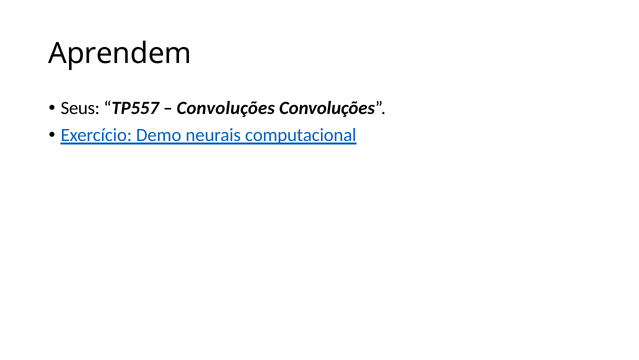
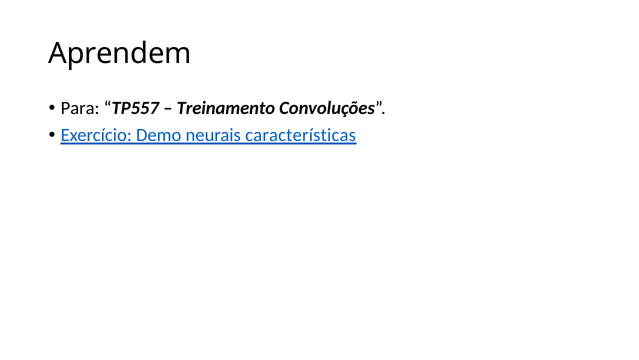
Seus: Seus -> Para (80, 108)
Convoluções: Convoluções -> Treinamento (226, 108)
computacional: computacional -> características (301, 135)
